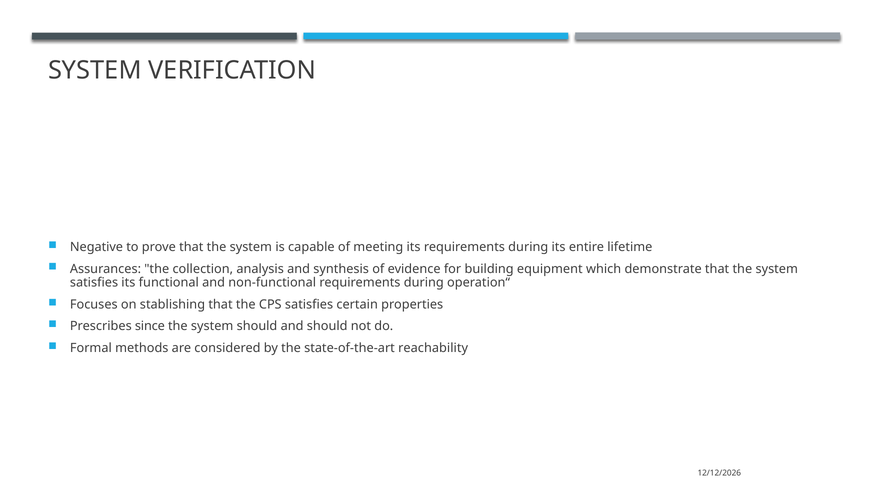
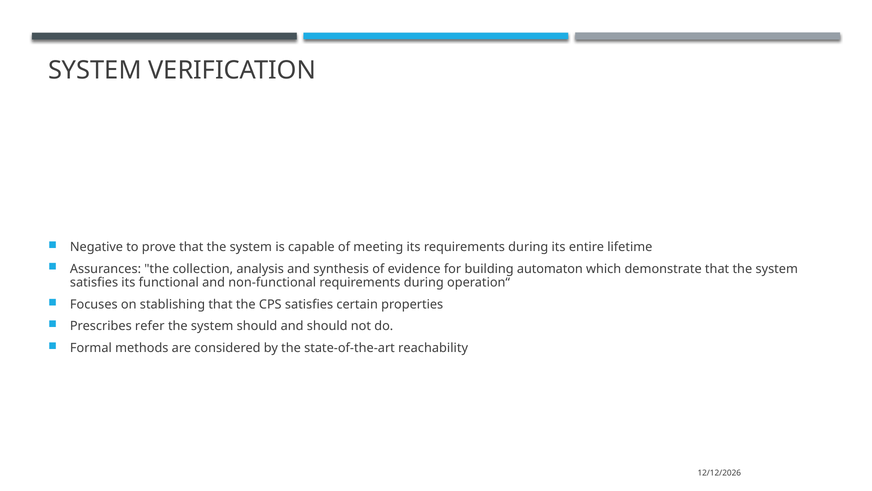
equipment: equipment -> automaton (550, 269)
since: since -> refer (150, 326)
